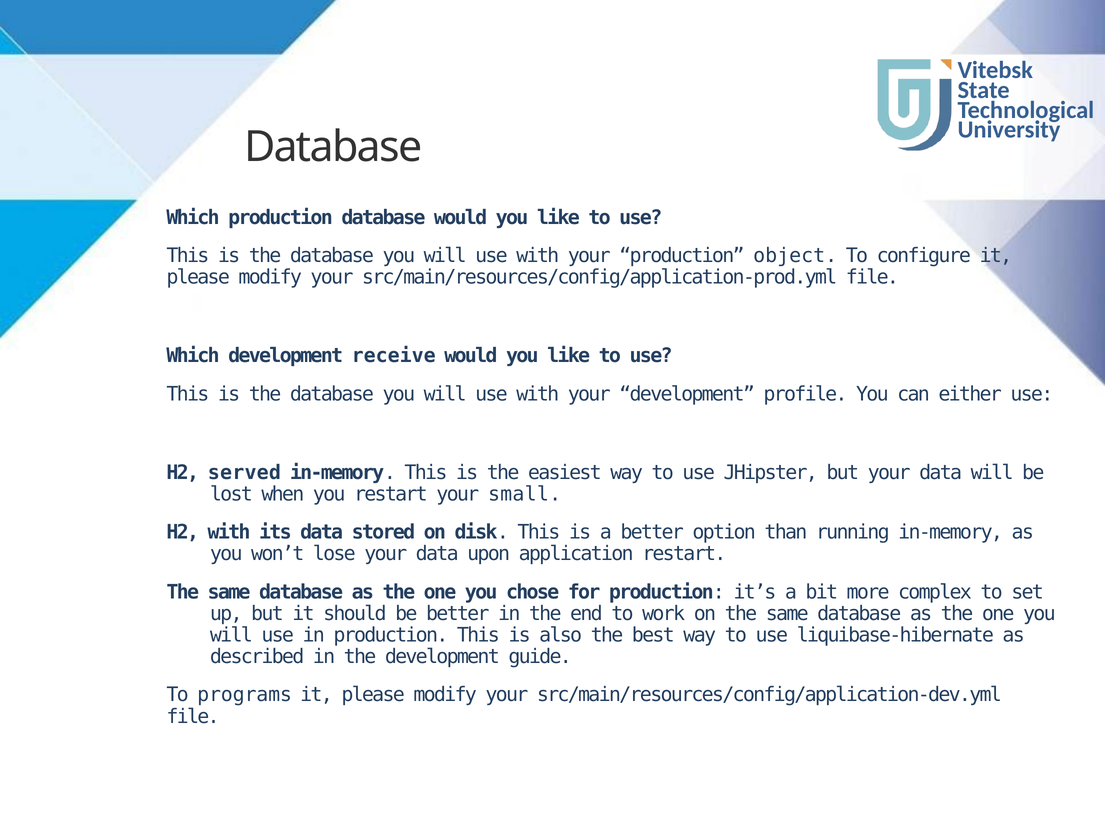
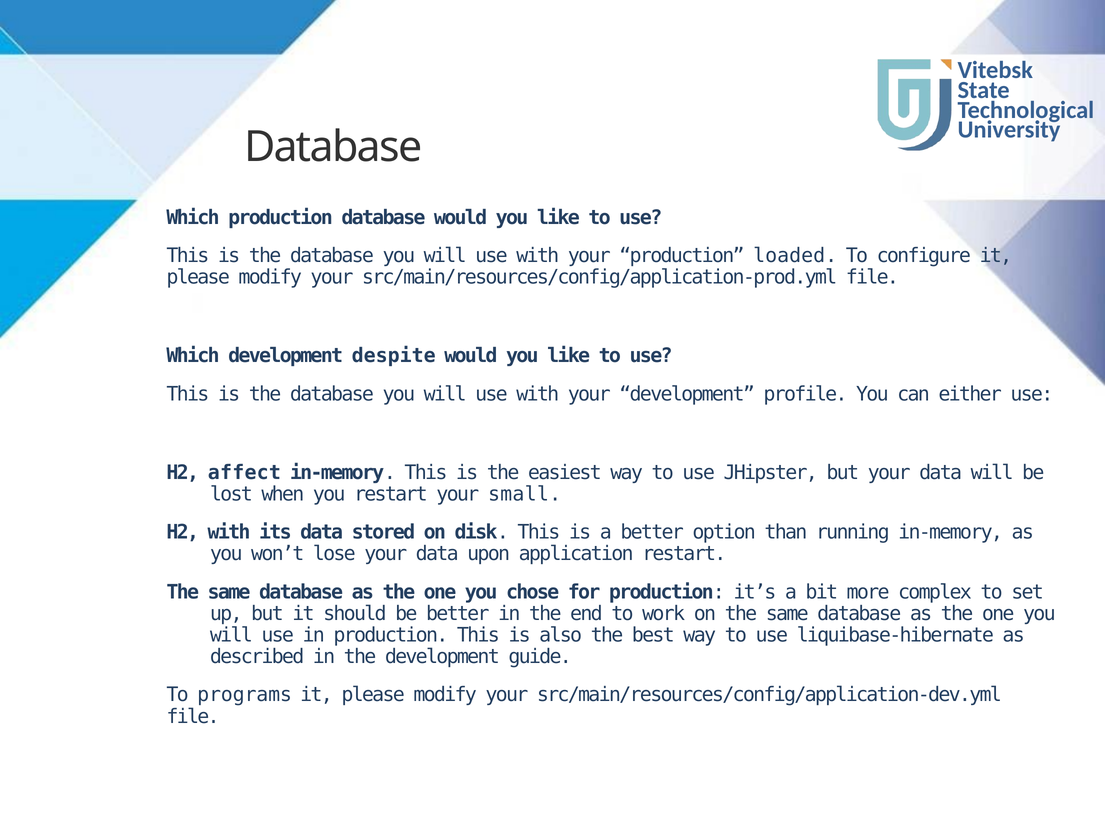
object: object -> loaded (795, 256)
receive: receive -> despite (394, 356)
served: served -> affect (244, 472)
